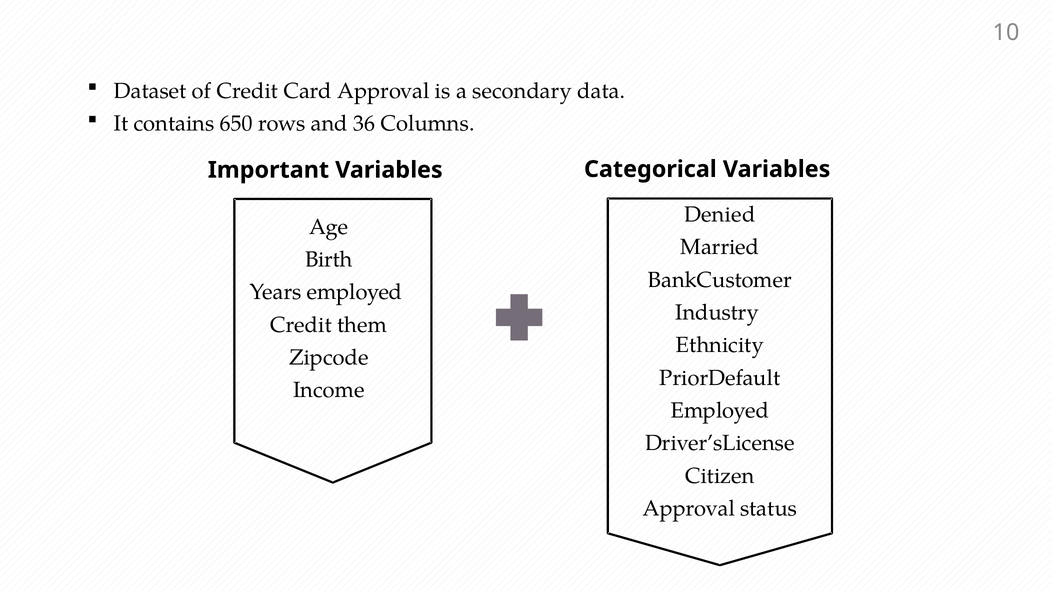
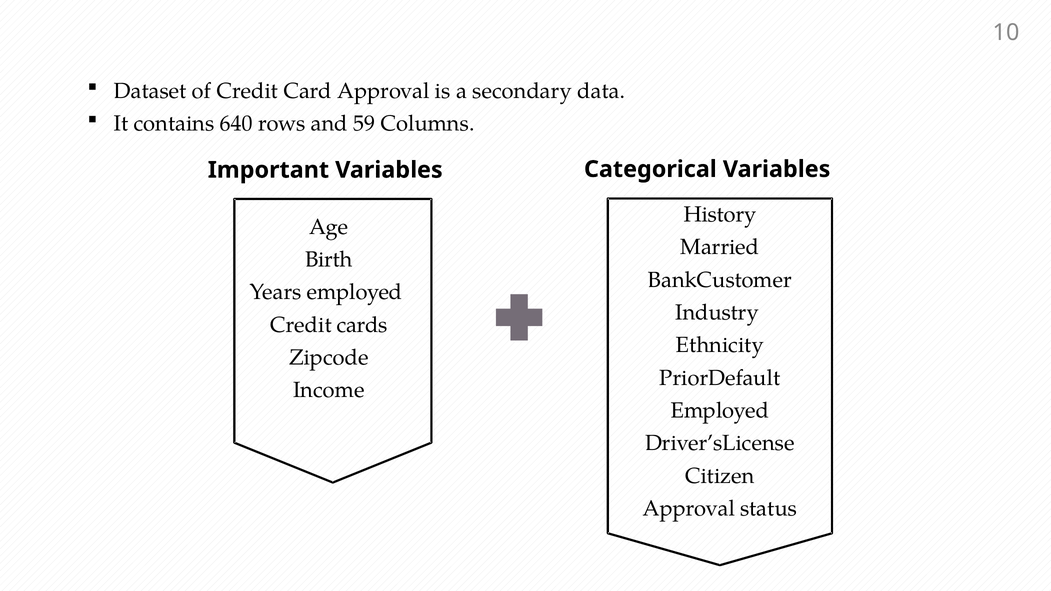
650: 650 -> 640 (236, 124)
36: 36 -> 59 (364, 124)
Denied: Denied -> History (720, 215)
them: them -> cards (362, 325)
